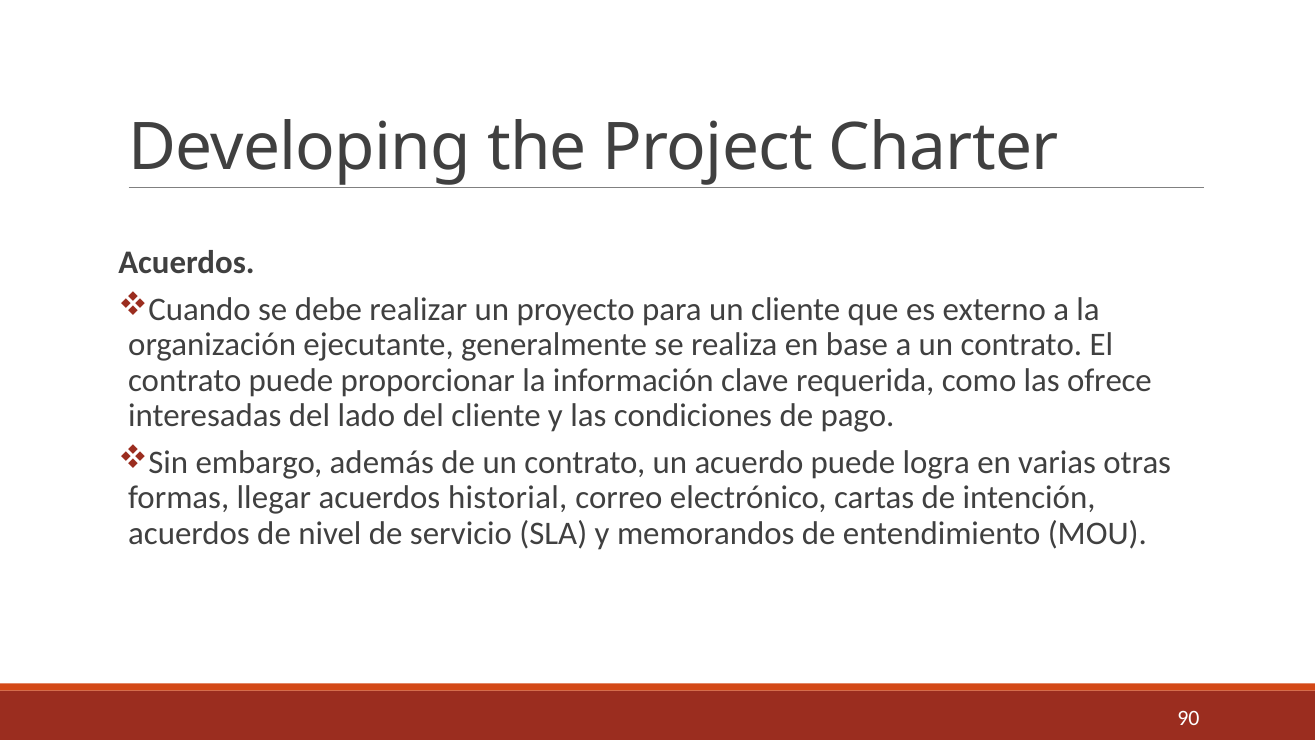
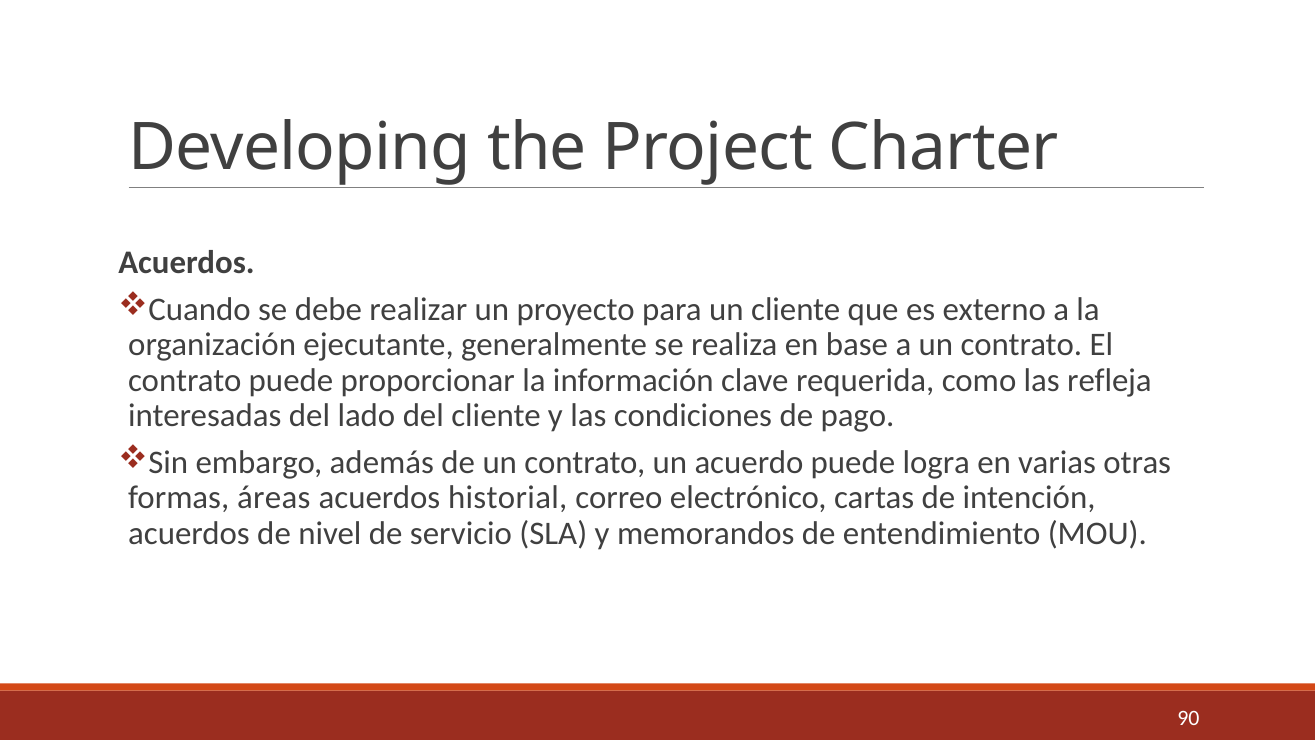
ofrece: ofrece -> refleja (1109, 380)
llegar: llegar -> áreas (274, 498)
